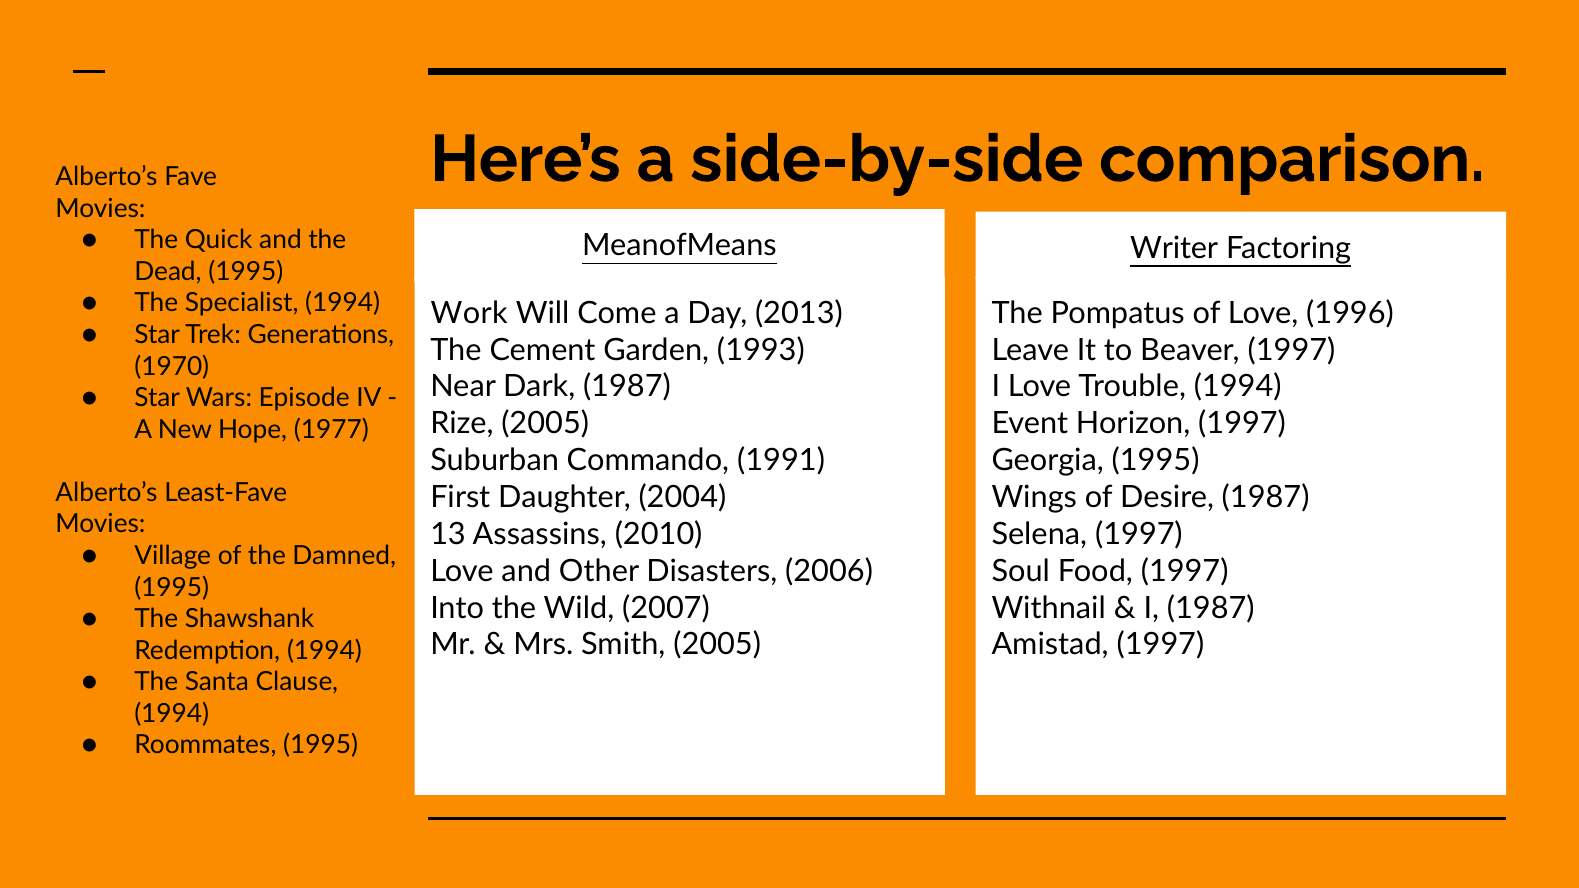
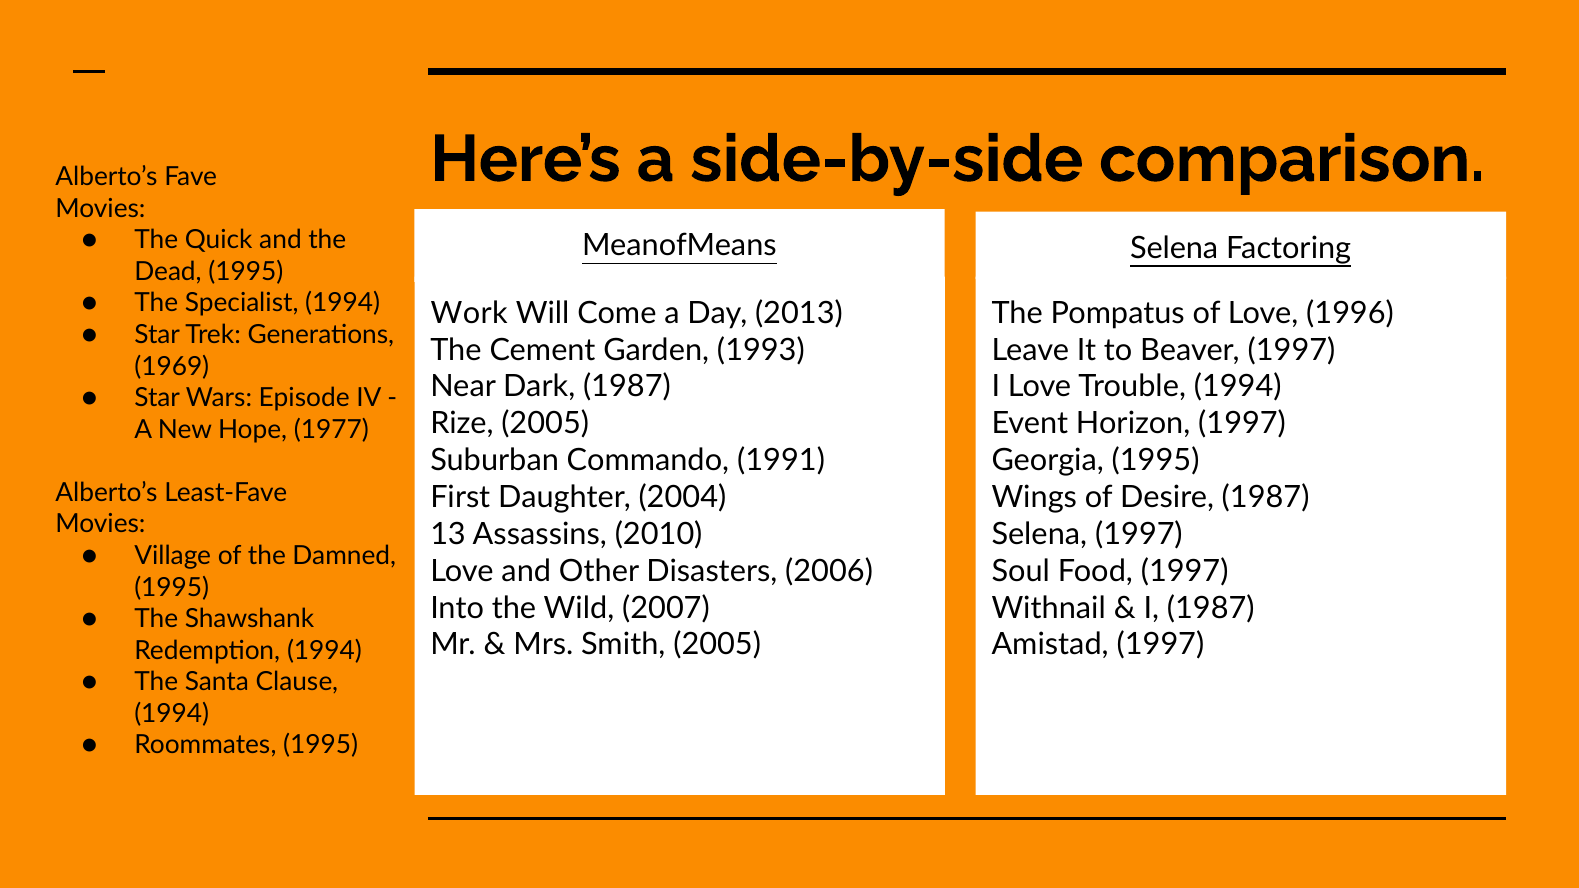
MeanofMeans Writer: Writer -> Selena (1174, 248)
1970: 1970 -> 1969 (172, 366)
